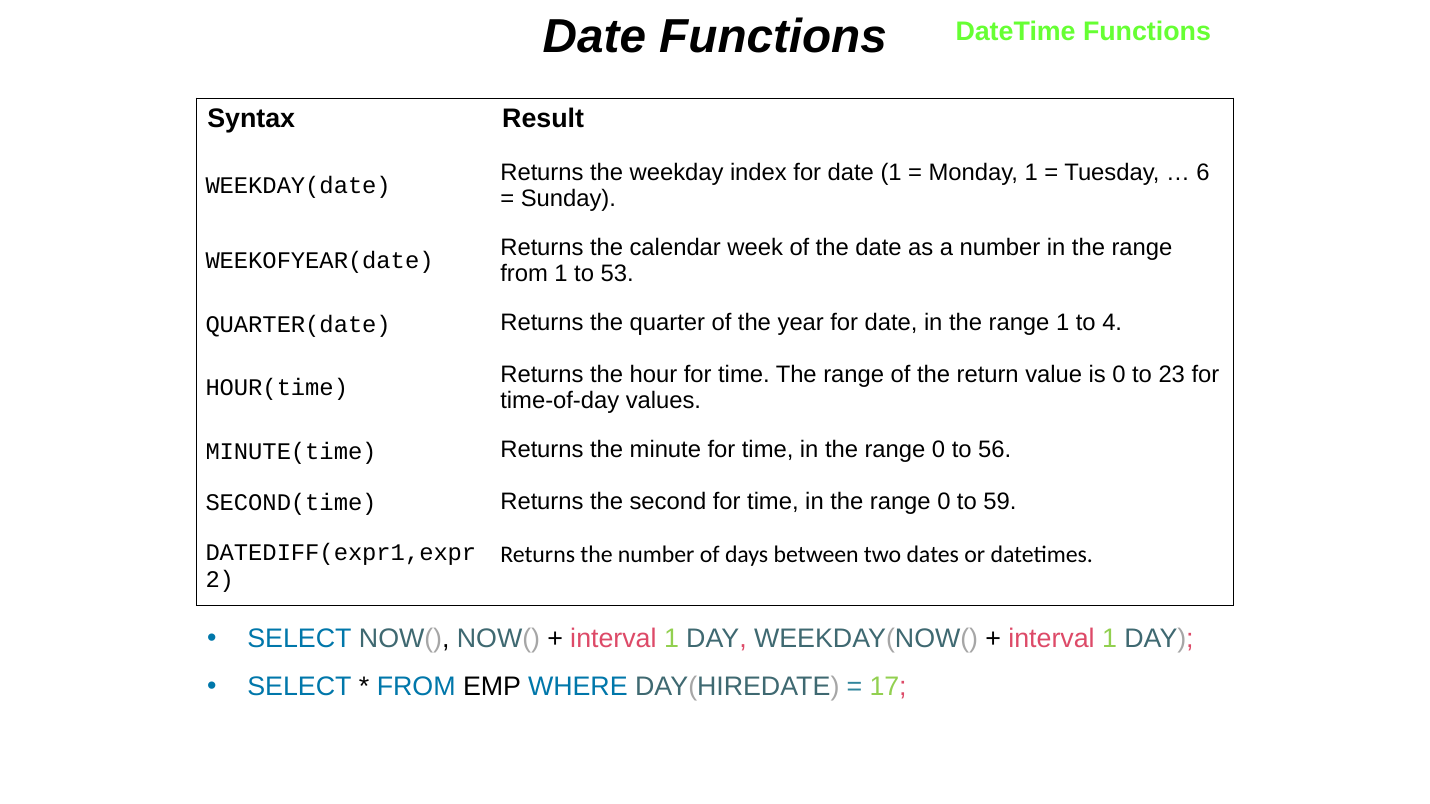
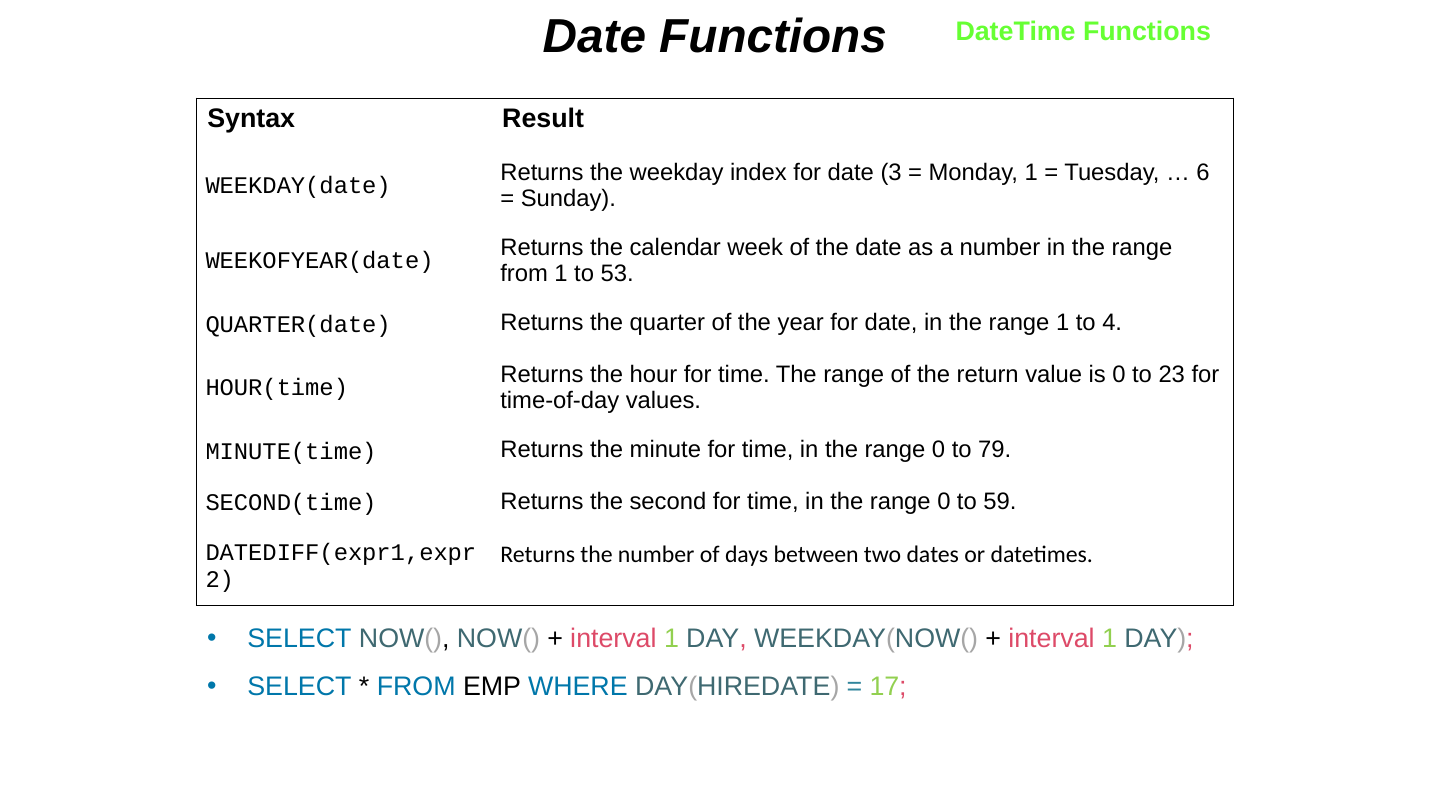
date 1: 1 -> 3 (891, 173)
56: 56 -> 79 (995, 450)
